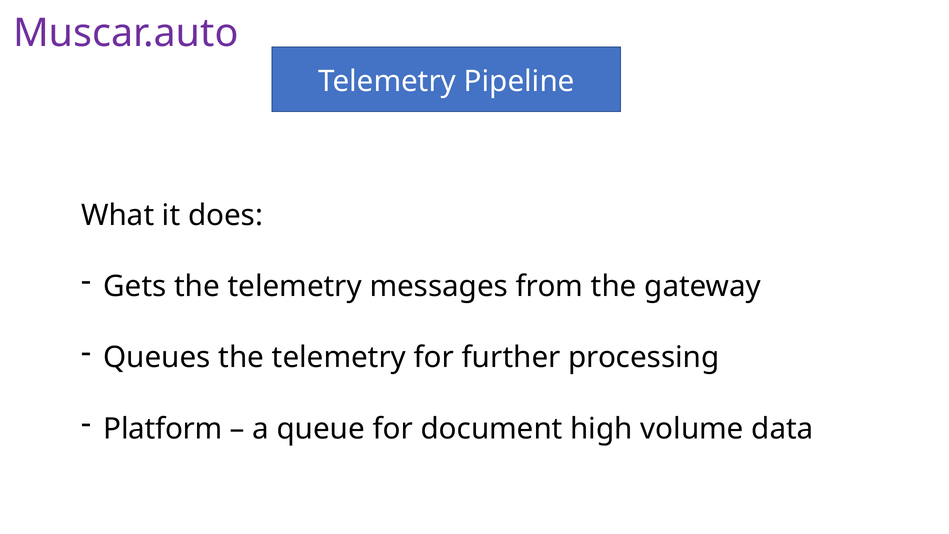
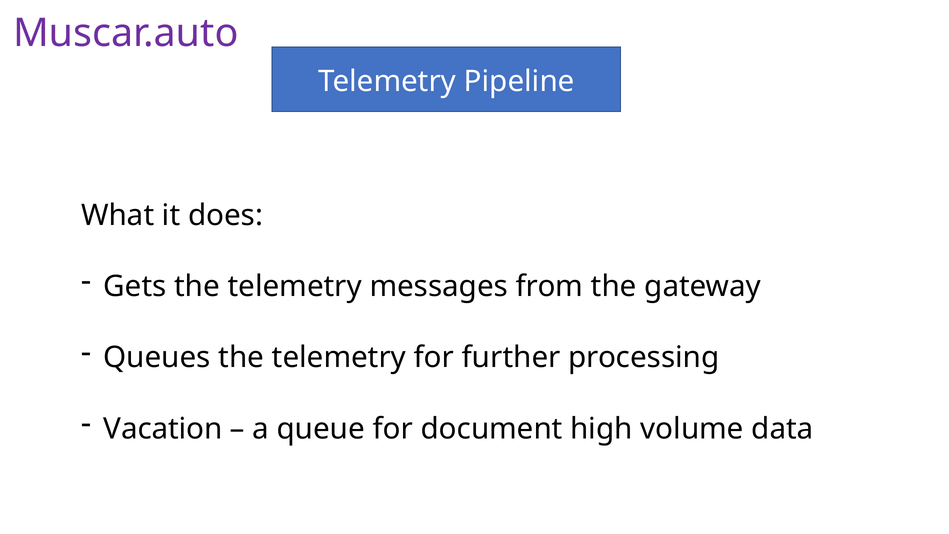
Platform: Platform -> Vacation (163, 429)
